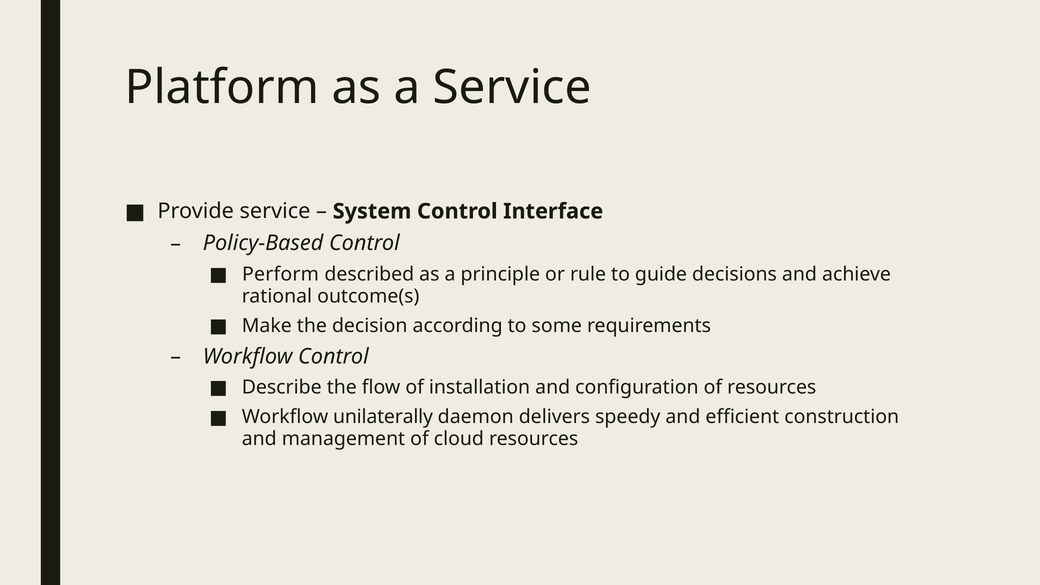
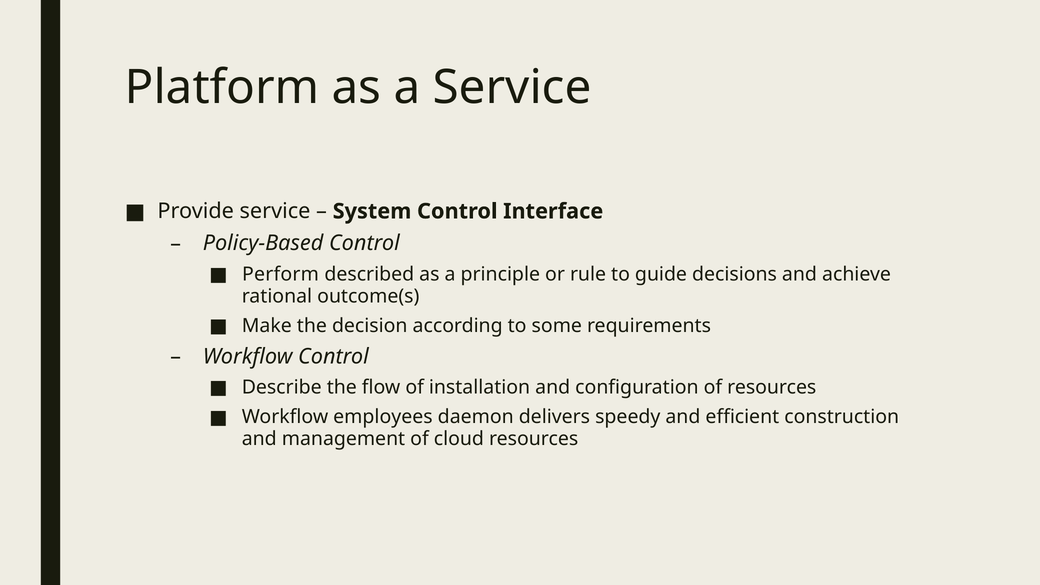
unilaterally: unilaterally -> employees (383, 417)
